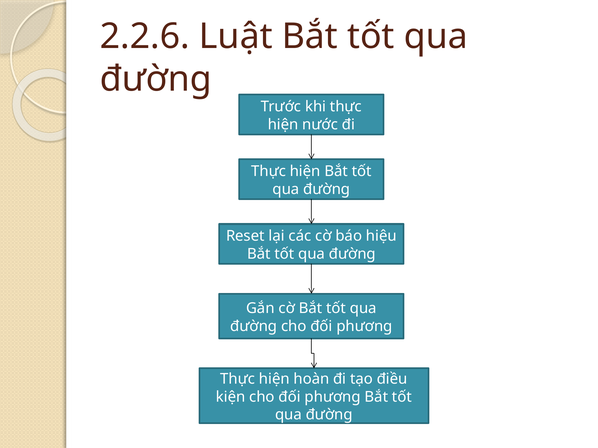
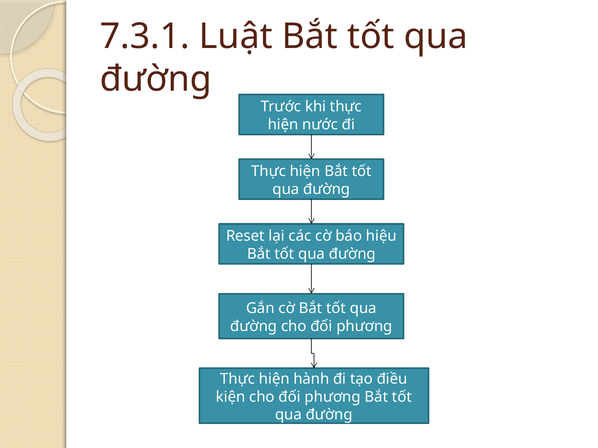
2.2.6: 2.2.6 -> 7.3.1 (145, 36)
hoàn: hoàn -> hành (311, 379)
